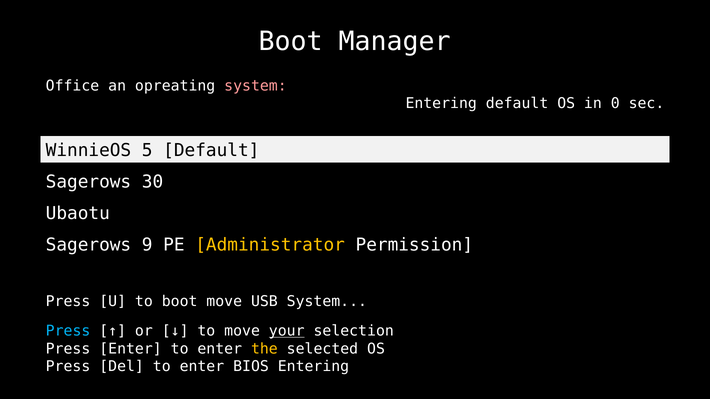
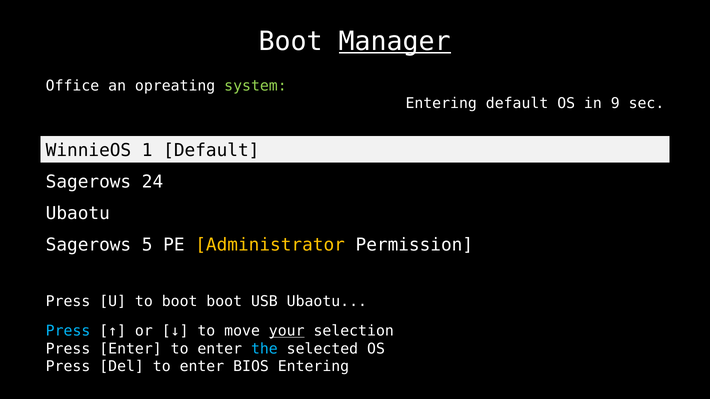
Manager underline: none -> present (395, 41)
system colour: pink -> light green (255, 86)
0: 0 -> 9 (615, 104)
5: 5 -> 1 (147, 151)
30: 30 -> 24 (153, 182)
9: 9 -> 5 (147, 245)
boot move: move -> boot (224, 302)
USB System: System -> Ubaotu (327, 302)
the colour: yellow -> light blue (264, 349)
